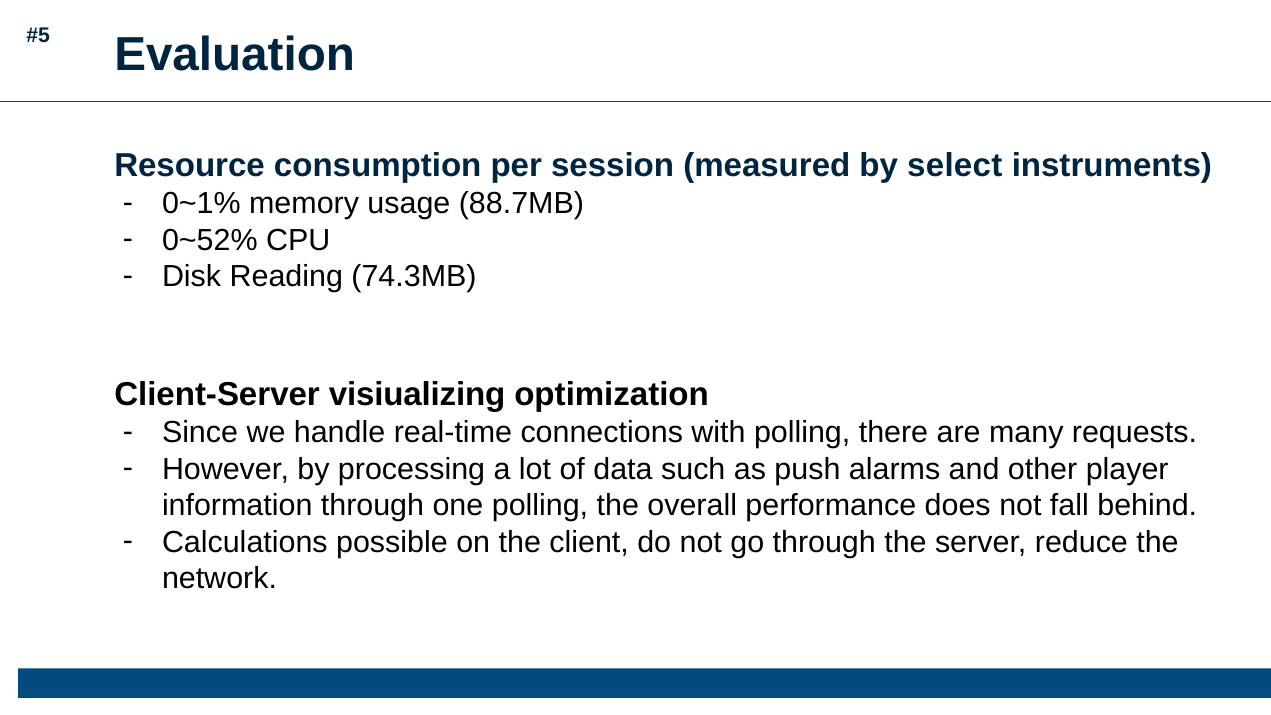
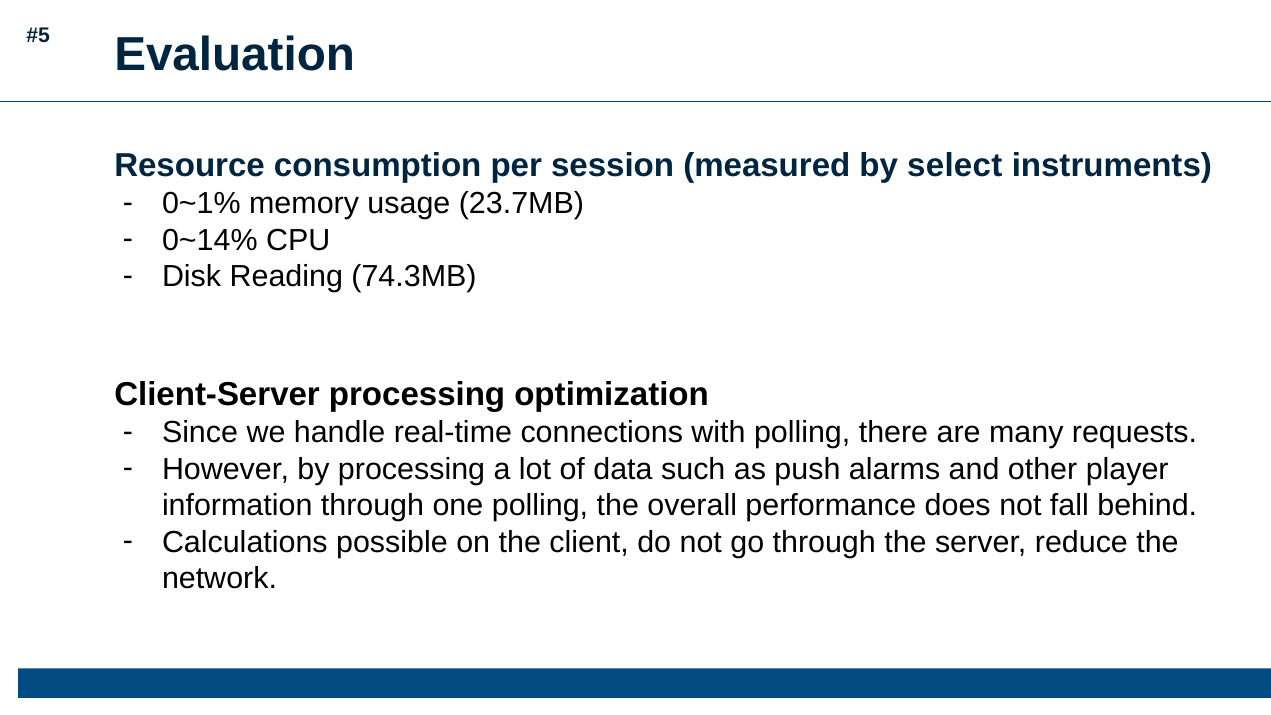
88.7MB: 88.7MB -> 23.7MB (521, 204)
0~52%: 0~52% -> 0~14% (210, 240)
Client-Server visiualizing: visiualizing -> processing (417, 395)
